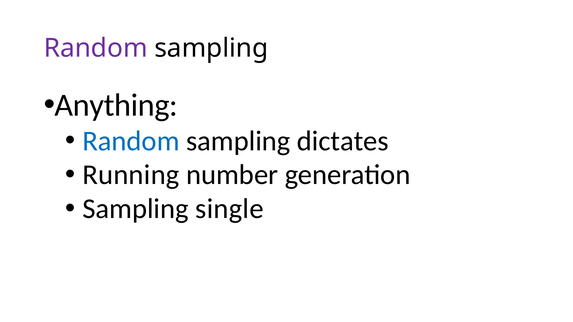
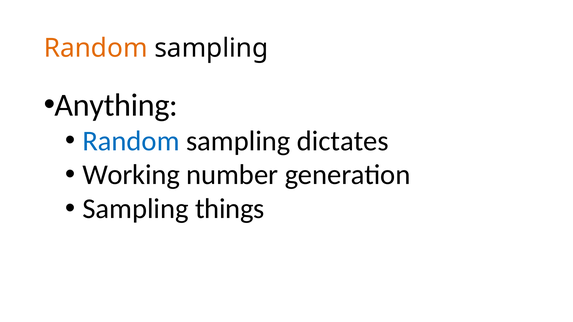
Random colour: purple -> orange (96, 48)
Running: Running -> Working (131, 175)
single: single -> things (230, 209)
